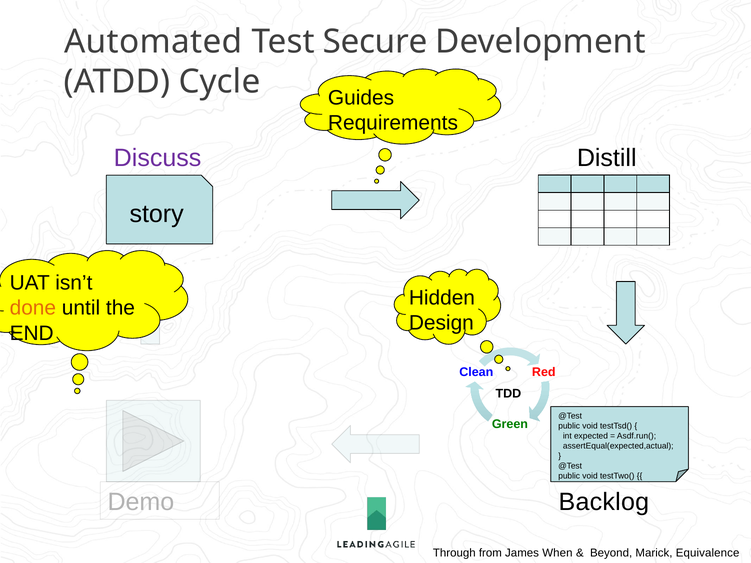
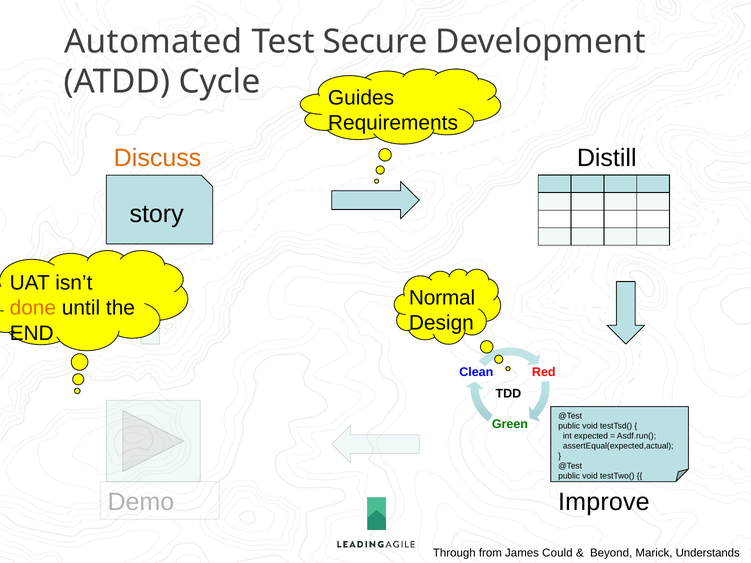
Discuss colour: purple -> orange (158, 158)
Hidden: Hidden -> Normal (442, 298)
Backlog: Backlog -> Improve (604, 502)
When: When -> Could (557, 553)
Equivalence: Equivalence -> Understands (708, 553)
